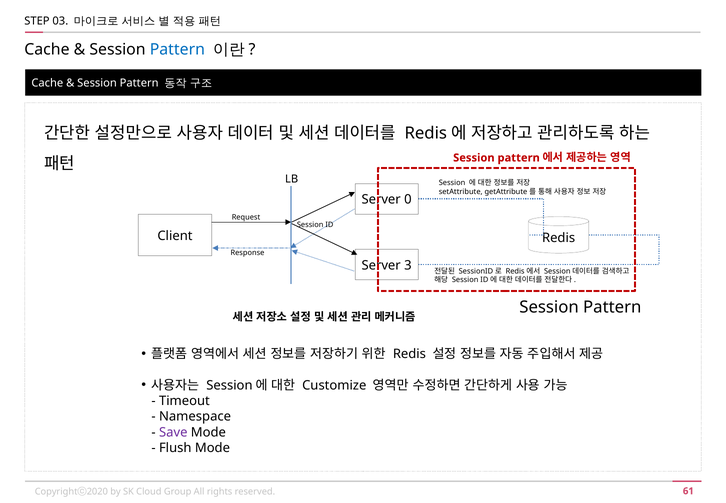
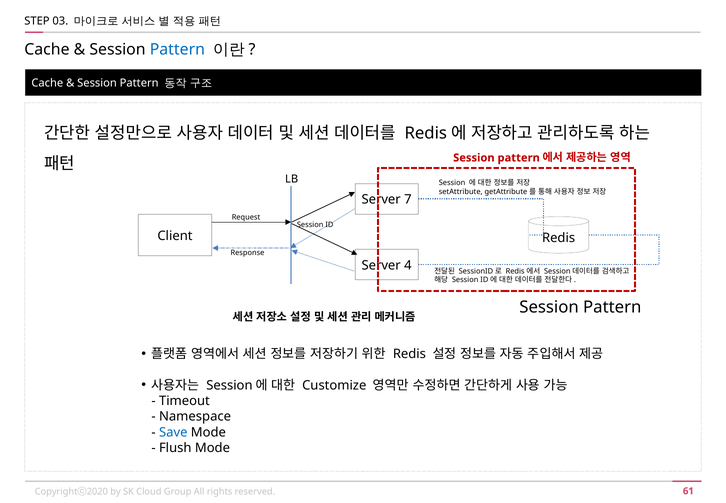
0: 0 -> 7 (408, 200)
3: 3 -> 4 (408, 265)
Save colour: purple -> blue (173, 432)
